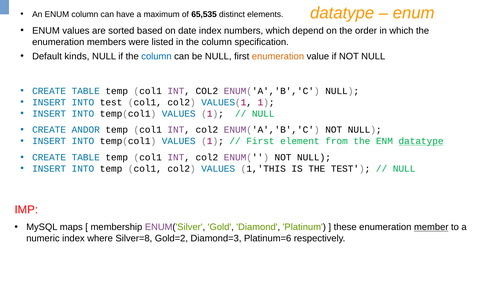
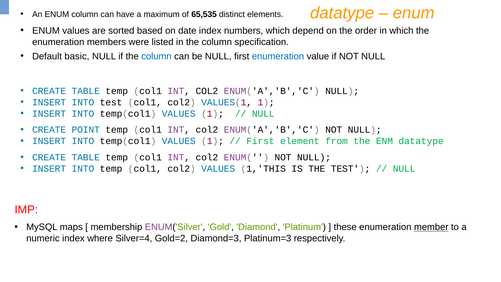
kinds: kinds -> basic (77, 56)
enumeration colour: orange -> blue (278, 56)
ANDOR: ANDOR -> POINT (86, 130)
datatype underline: present -> none (421, 141)
Silver=8: Silver=8 -> Silver=4 (134, 238)
Platinum=6: Platinum=6 -> Platinum=3 (268, 238)
